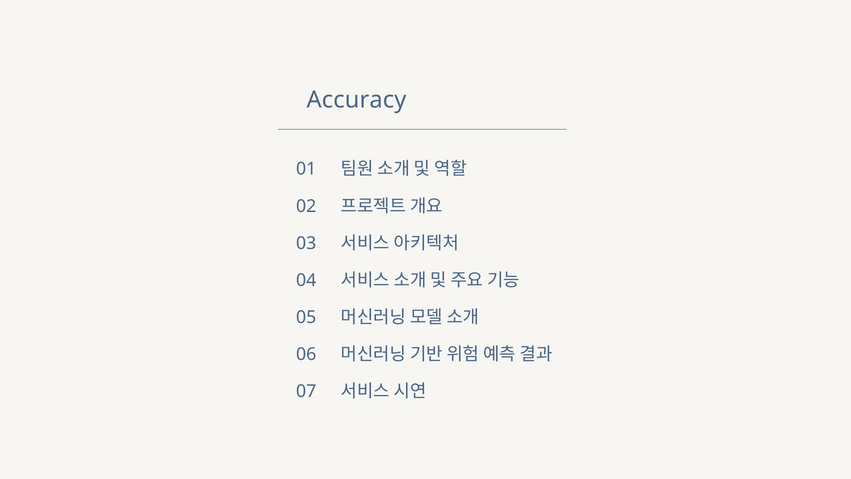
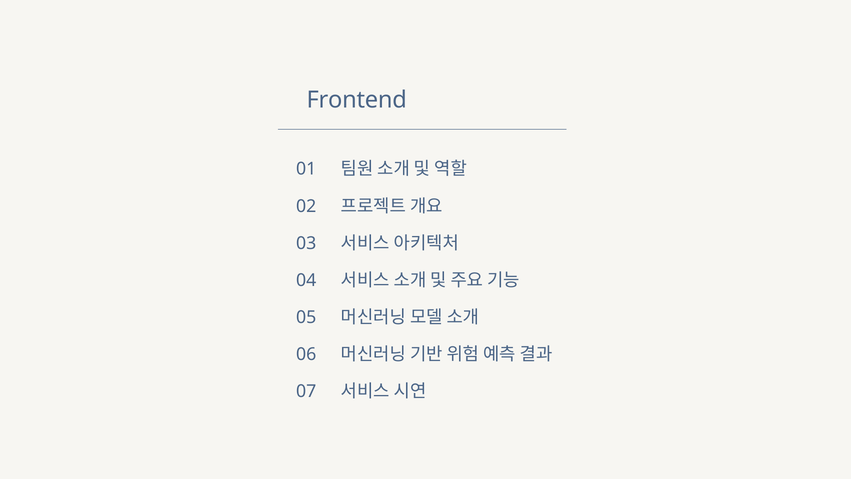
Accuracy: Accuracy -> Frontend (357, 100)
